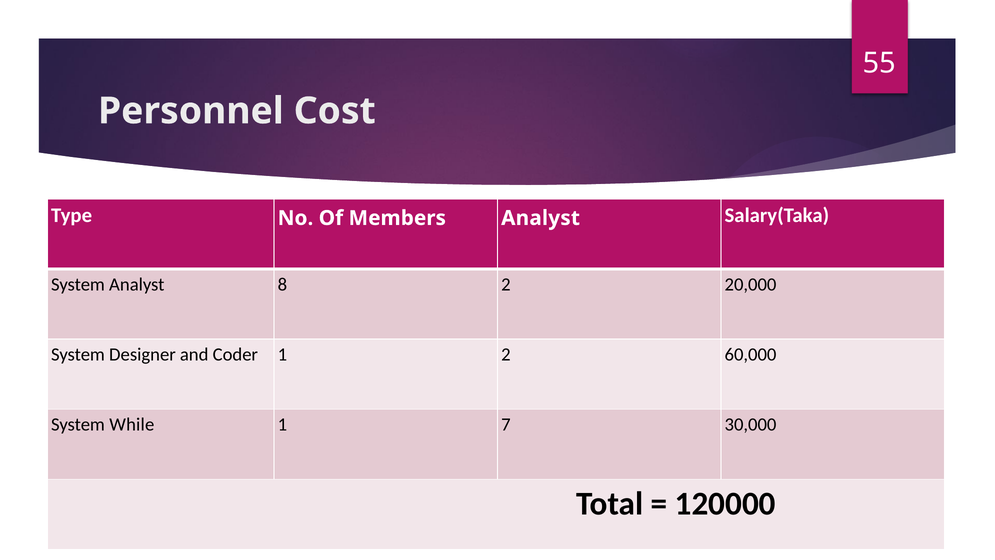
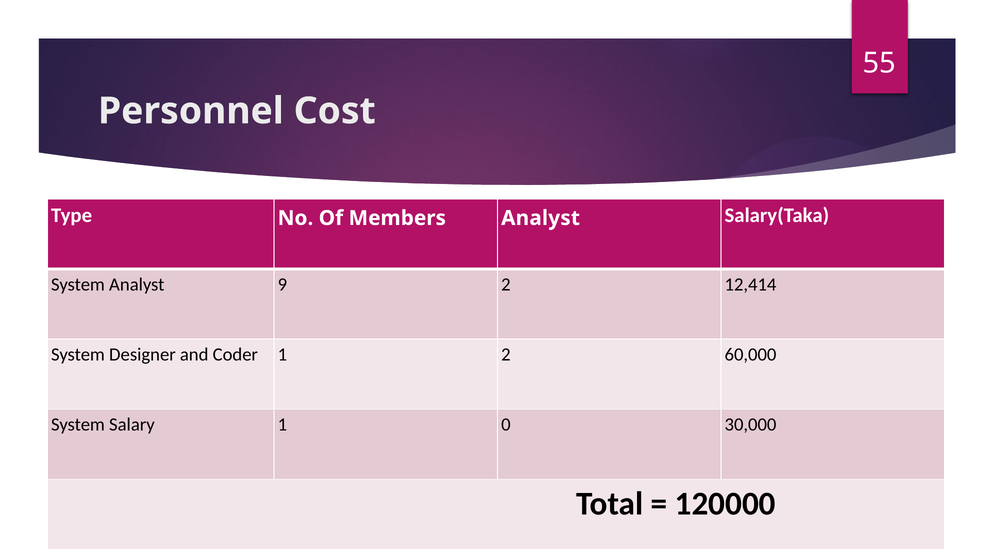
8: 8 -> 9 (282, 284)
20,000: 20,000 -> 12,414 (750, 284)
While: While -> Salary (132, 424)
7: 7 -> 0 (506, 424)
